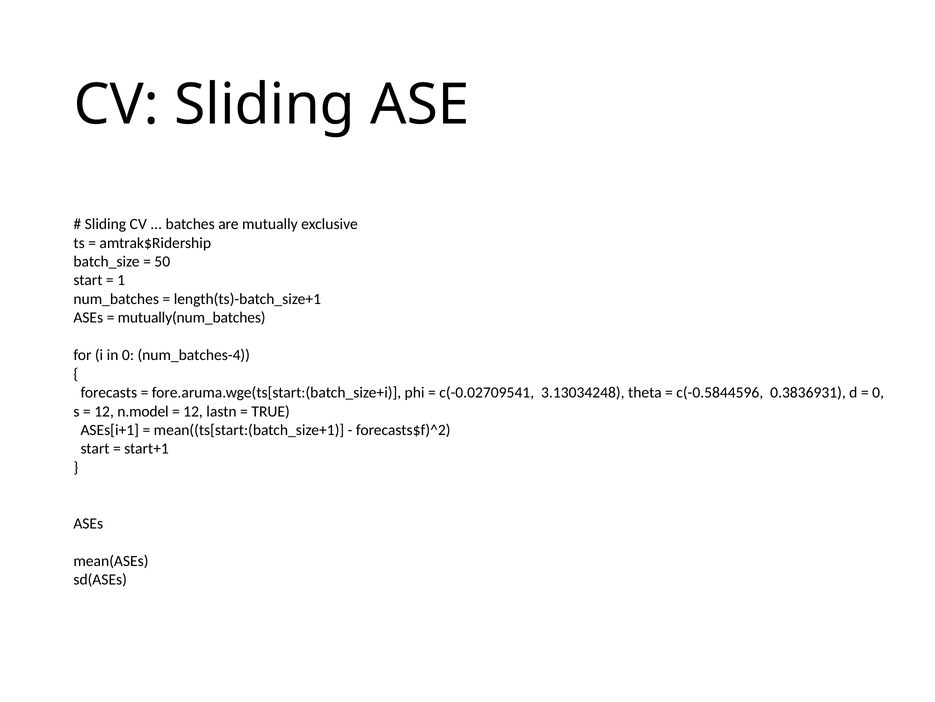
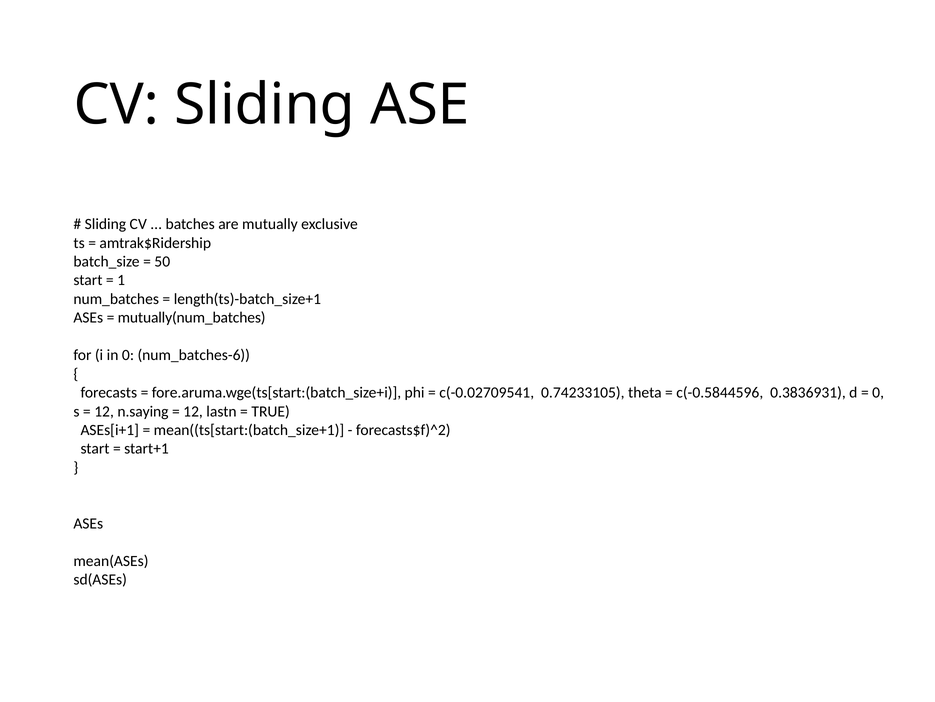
num_batches-4: num_batches-4 -> num_batches-6 (194, 355)
3.13034248: 3.13034248 -> 0.74233105 (583, 392)
n.model: n.model -> n.saying (143, 411)
